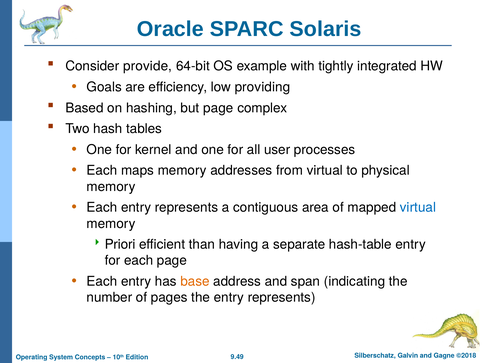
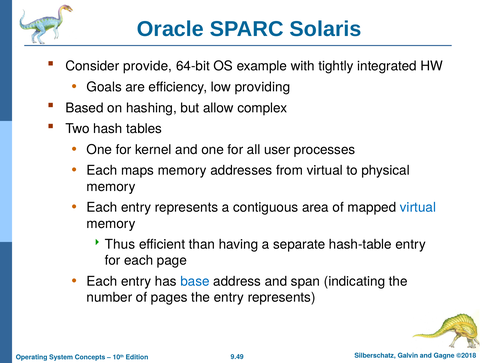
but page: page -> allow (218, 108)
Priori: Priori -> Thus (120, 244)
base colour: orange -> blue (195, 281)
